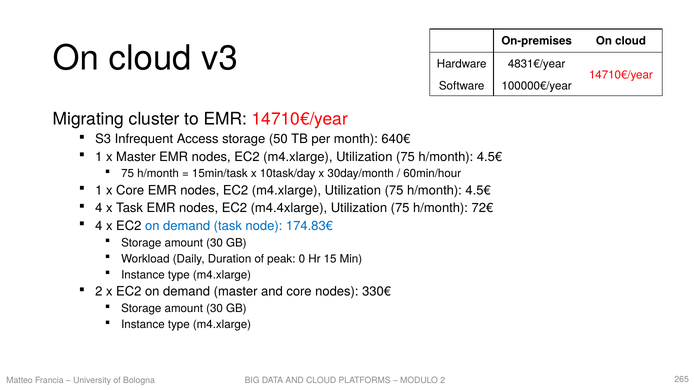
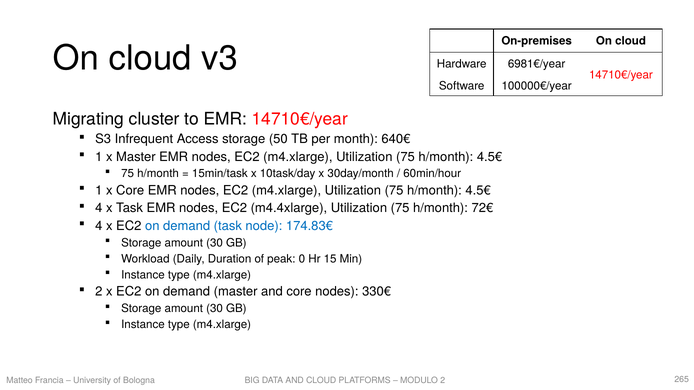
4831€/year: 4831€/year -> 6981€/year (537, 64)
